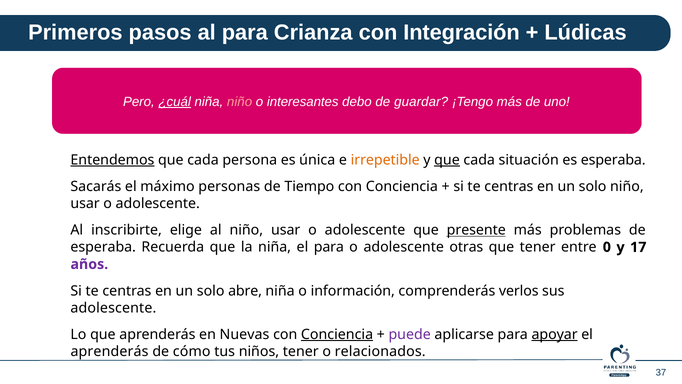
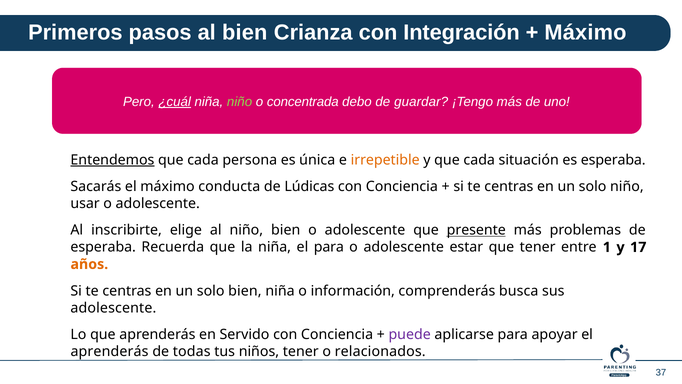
al para: para -> bien (245, 33)
Lúdicas: Lúdicas -> Máximo (585, 33)
niño colour: pink -> light green (240, 102)
interesantes: interesantes -> concentrada (303, 102)
que underline: present -> none (447, 160)
personas: personas -> conducta (229, 186)
Tiempo: Tiempo -> Lúdicas (309, 186)
al niño usar: usar -> bien (286, 230)
otras: otras -> estar (466, 247)
0: 0 -> 1 (607, 247)
años colour: purple -> orange (89, 264)
solo abre: abre -> bien (245, 291)
verlos: verlos -> busca (519, 291)
Nuevas: Nuevas -> Servido (244, 334)
Conciencia underline: present -> none (337, 334)
apoyar underline: present -> none (555, 334)
cómo: cómo -> todas (192, 351)
